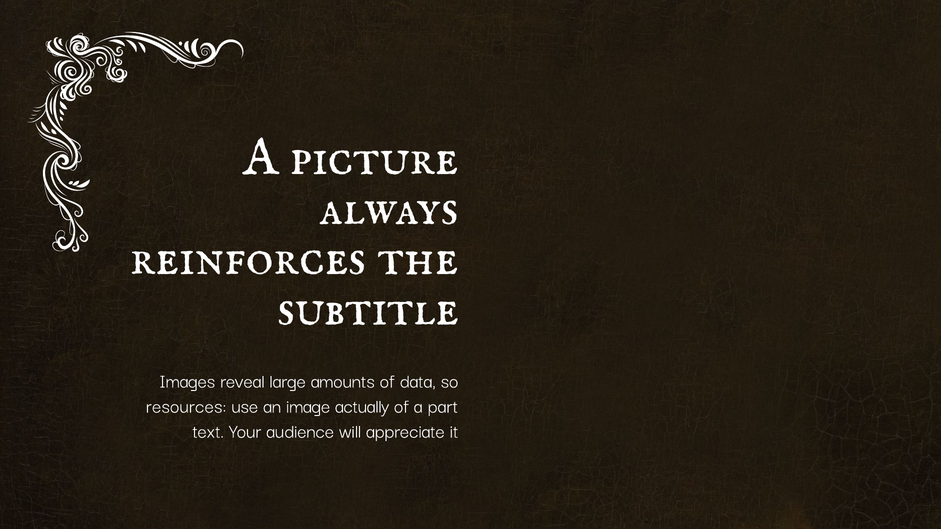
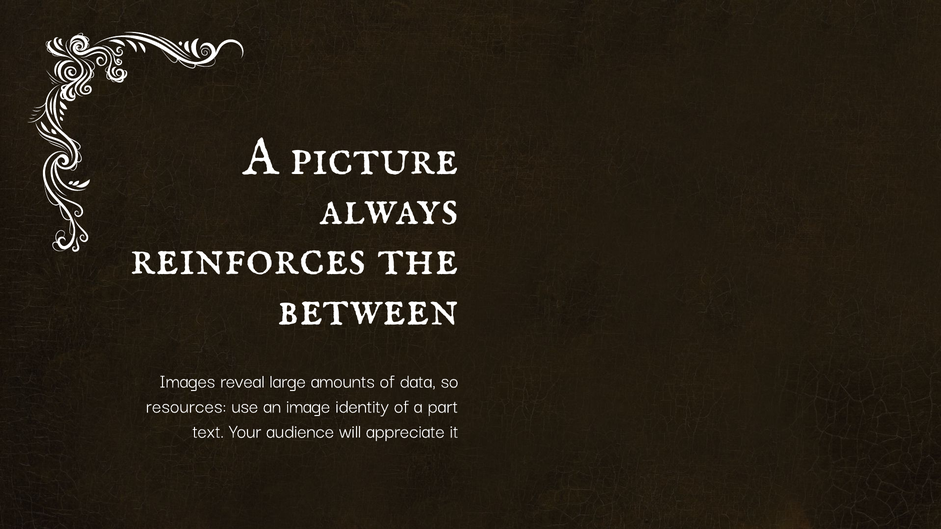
subtitle: subtitle -> between (368, 307)
actually: actually -> identity (362, 406)
